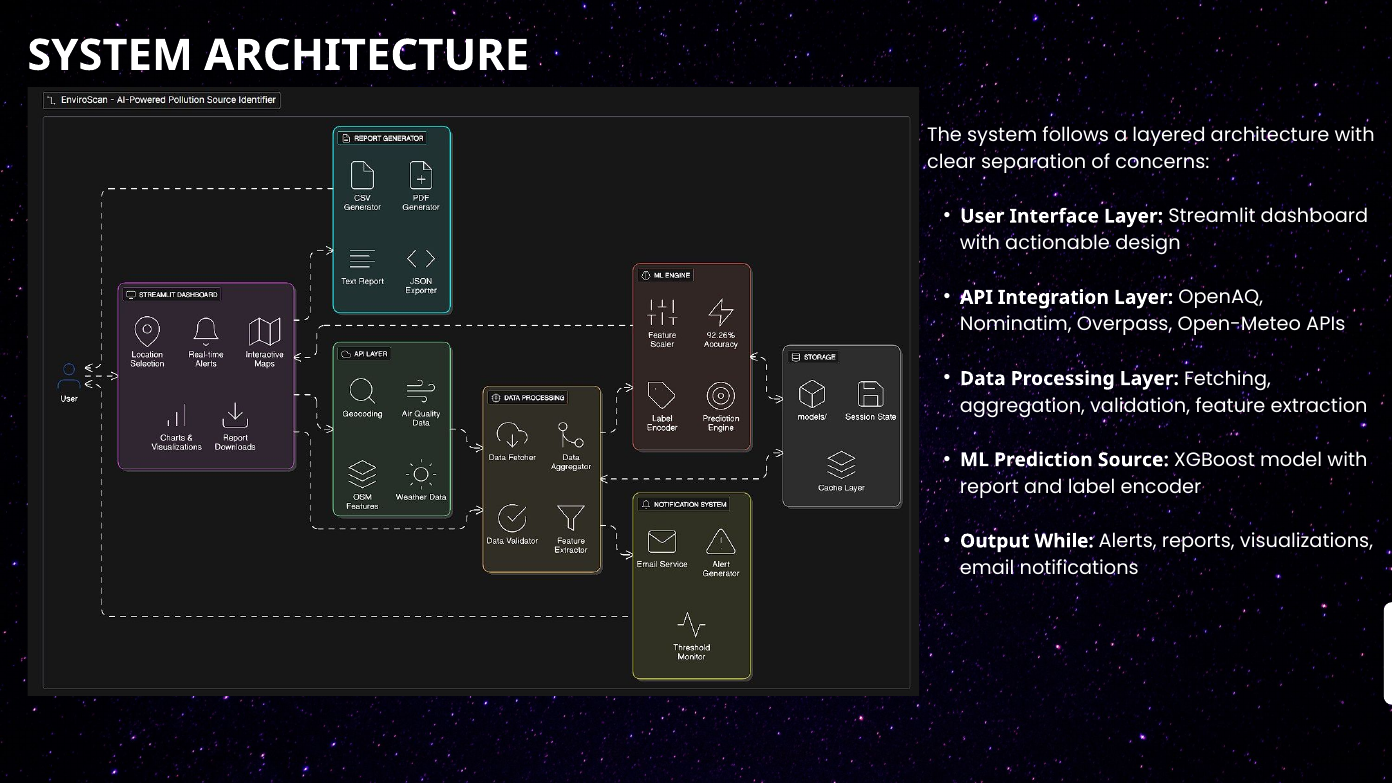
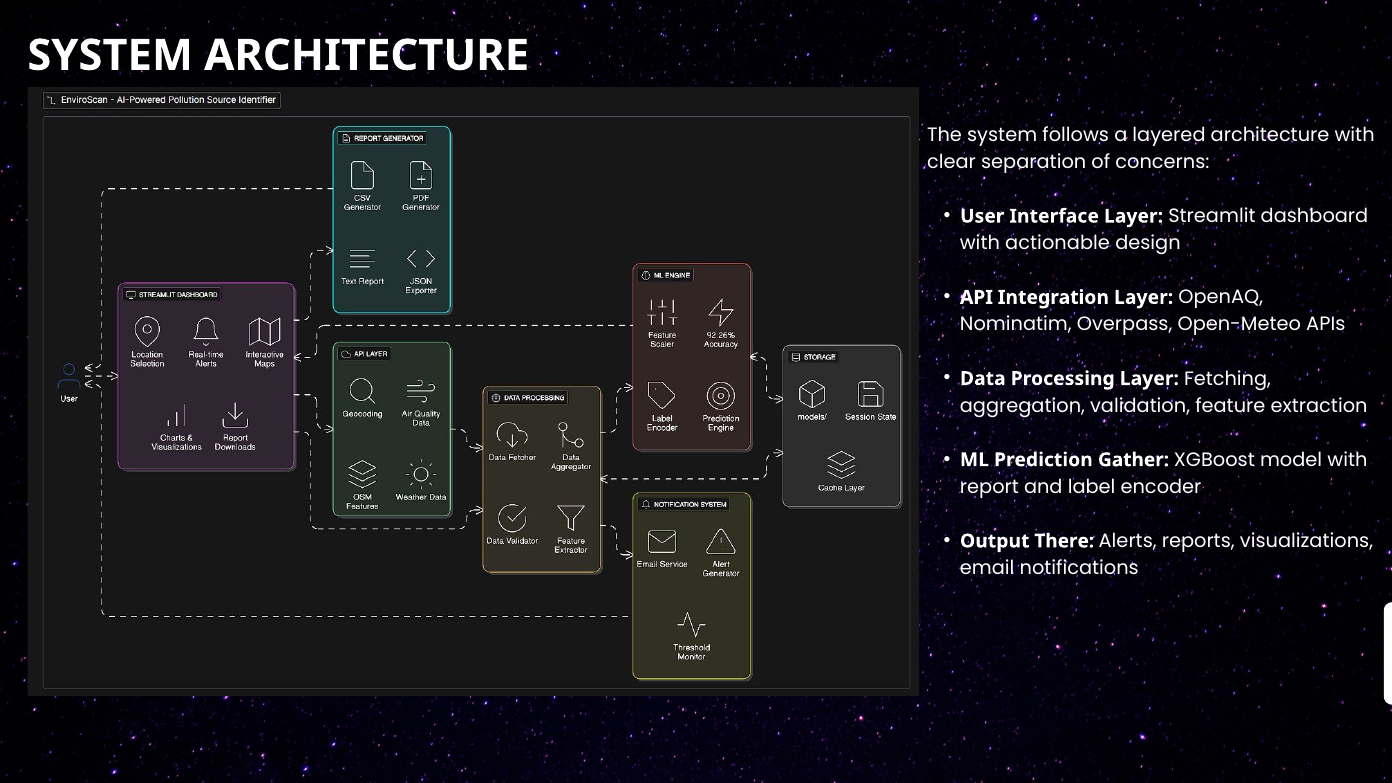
Source: Source -> Gather (1133, 460)
While: While -> There (1064, 541)
